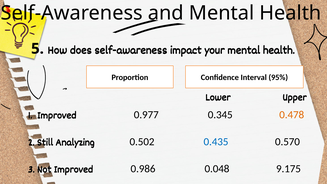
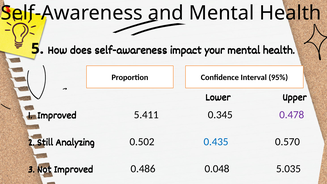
0.977: 0.977 -> 5.411 (146, 115)
0.478 colour: orange -> purple (292, 115)
0.986: 0.986 -> 0.486 (143, 169)
9.175: 9.175 -> 5.035 (288, 169)
